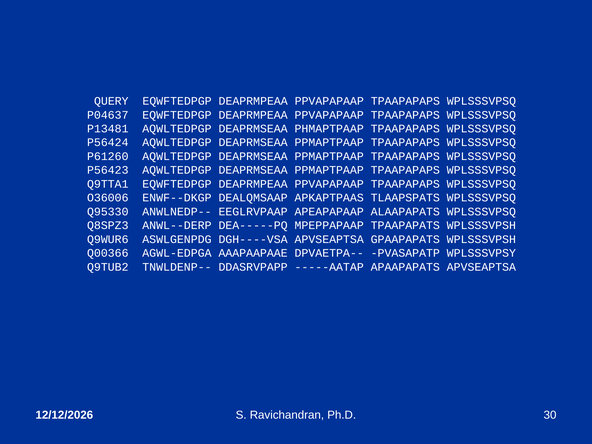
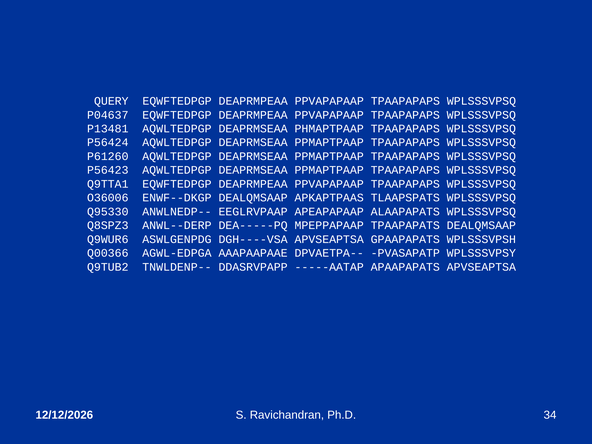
TPAAPAPATS WPLSSSVPSH: WPLSSSVPSH -> DEALQMSAAP (481, 225)
30: 30 -> 34 (550, 415)
